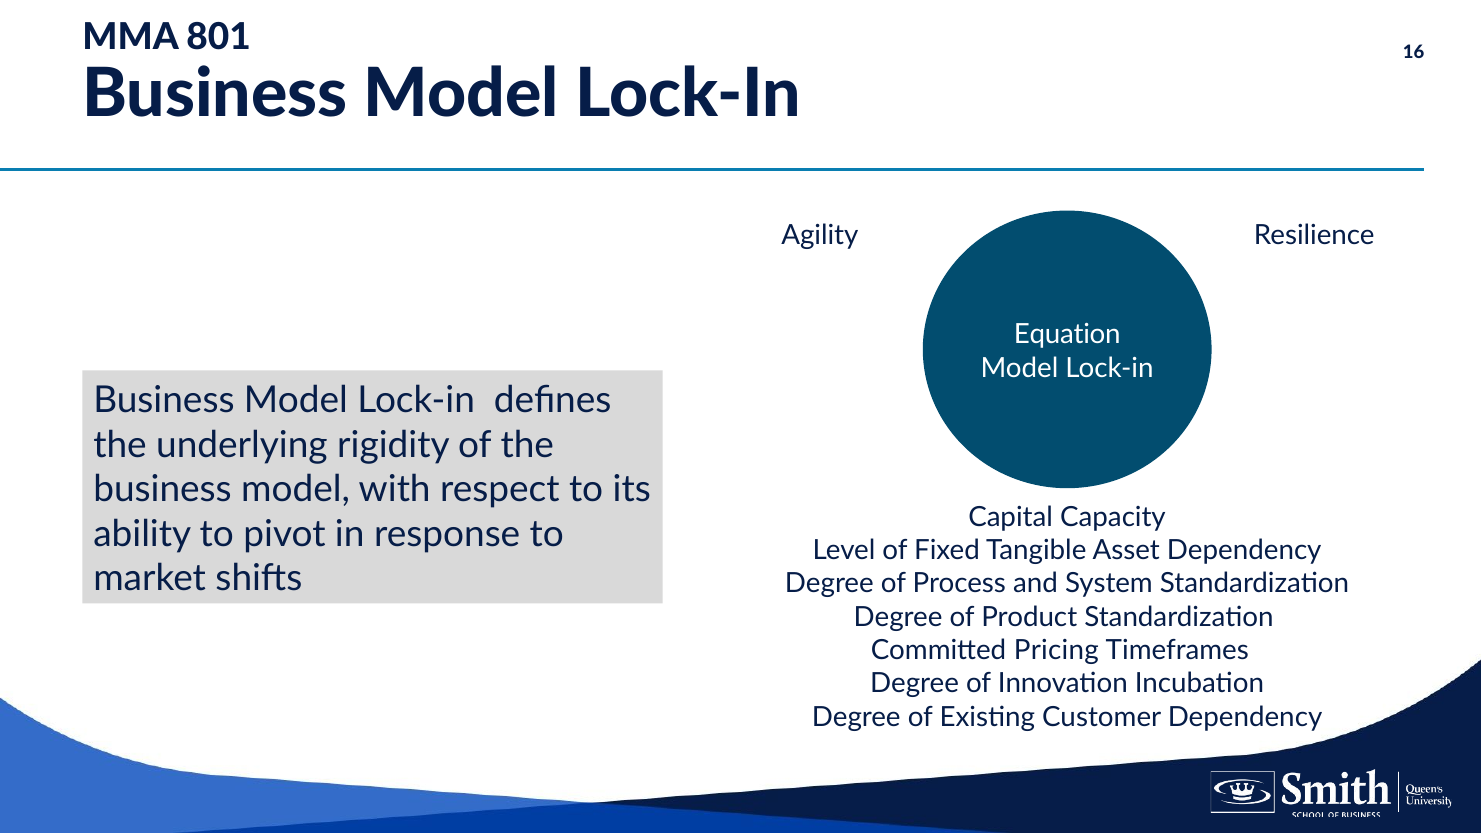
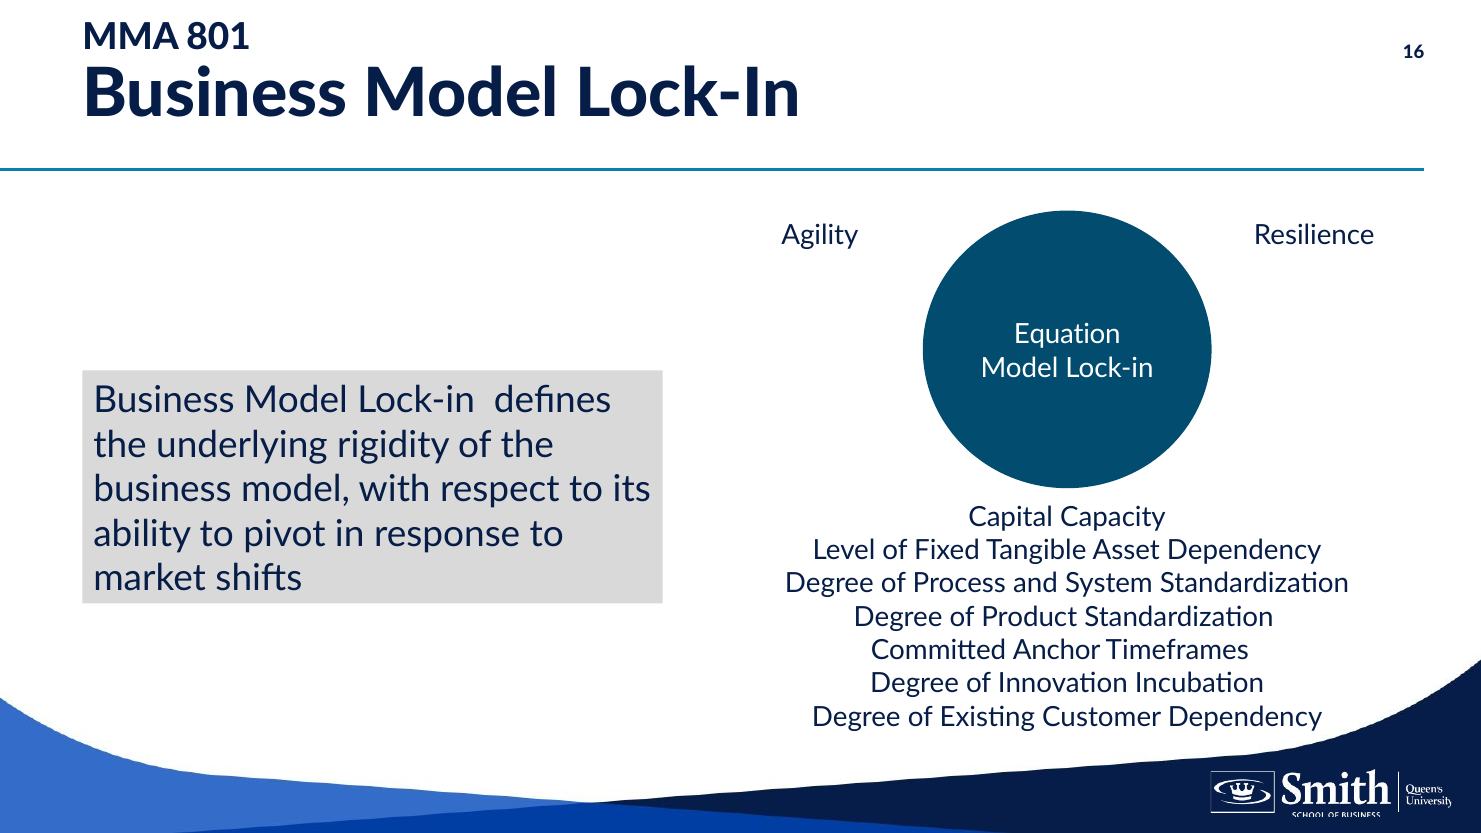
Pricing: Pricing -> Anchor (1057, 650)
